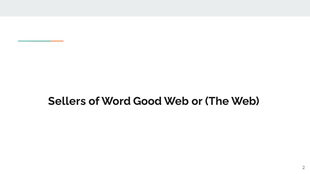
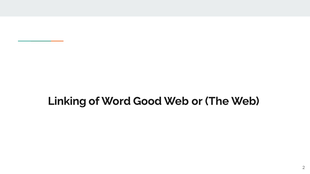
Sellers: Sellers -> Linking (67, 101)
